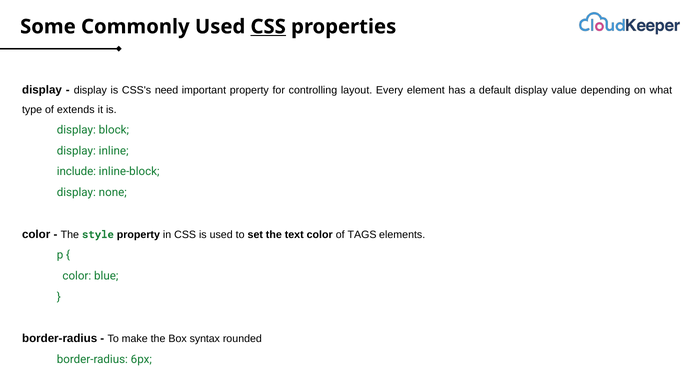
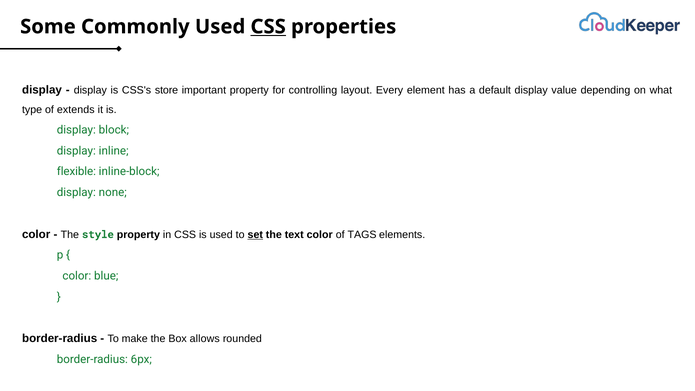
need: need -> store (167, 90)
include: include -> flexible (76, 172)
set underline: none -> present (255, 234)
syntax: syntax -> allows (205, 339)
